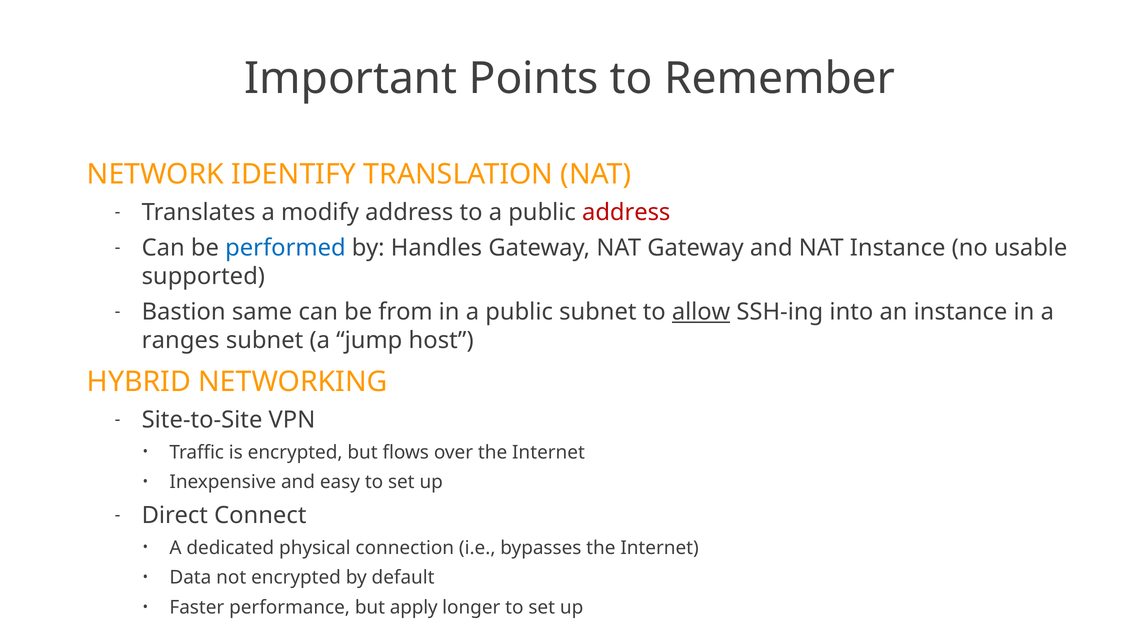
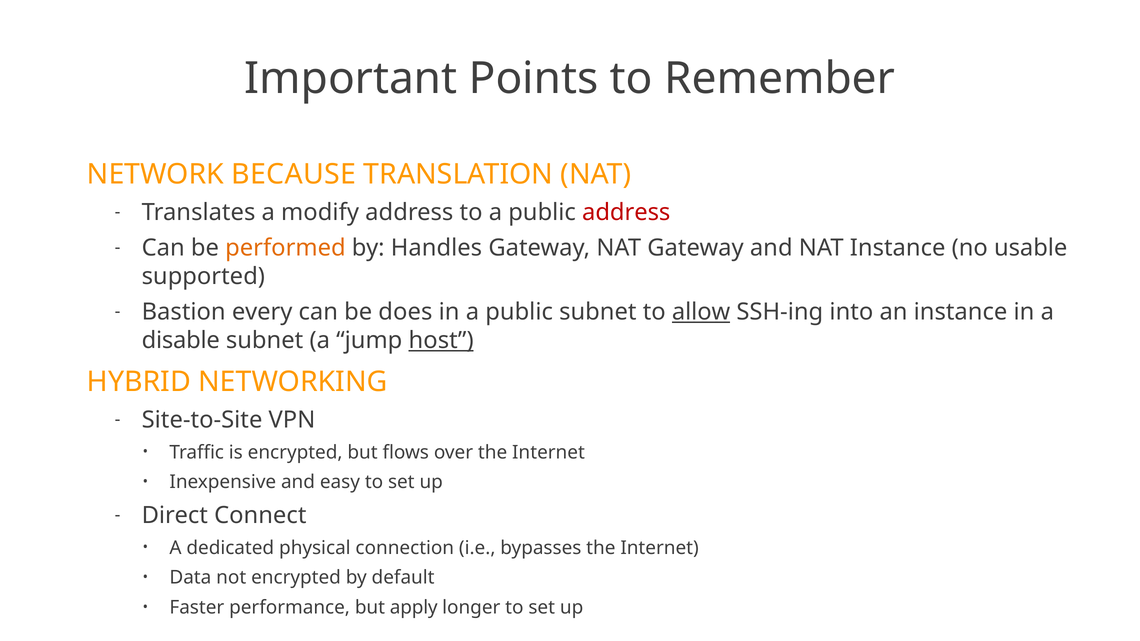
IDENTIFY: IDENTIFY -> BECAUSE (294, 174)
performed colour: blue -> orange (285, 248)
same: same -> every (262, 312)
from: from -> does (405, 312)
ranges: ranges -> disable (181, 341)
host underline: none -> present (441, 341)
